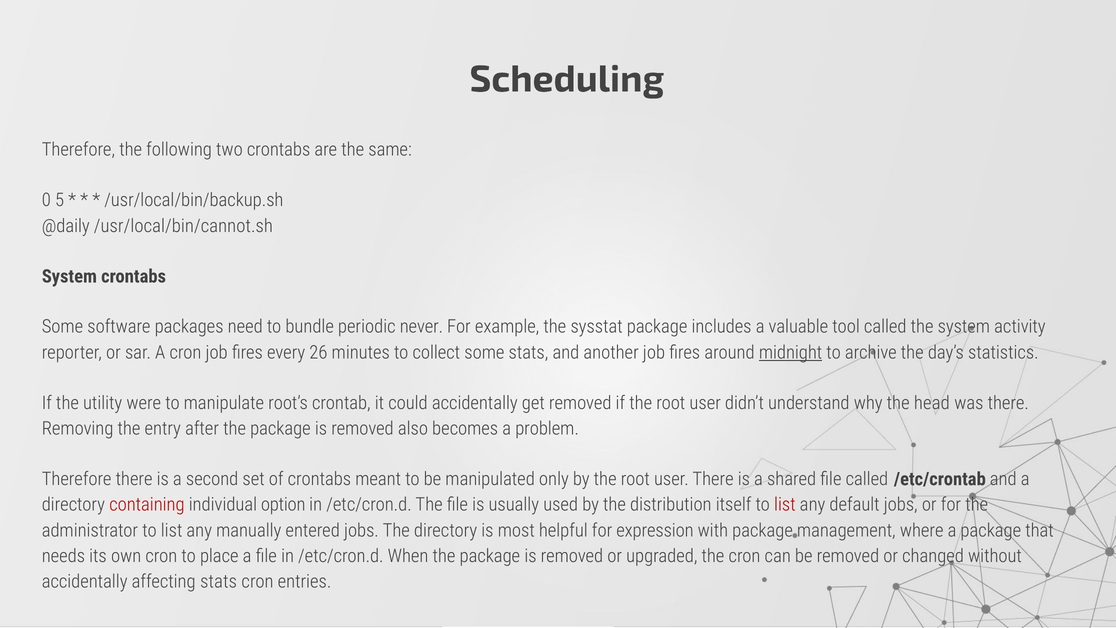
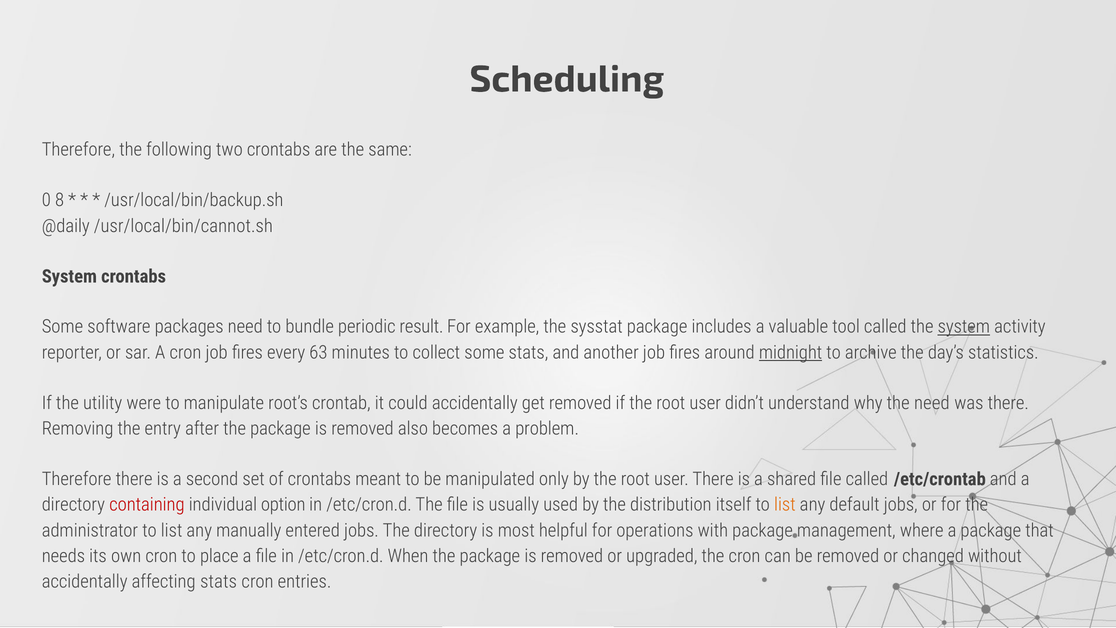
5: 5 -> 8 (60, 200)
never: never -> result (421, 327)
system underline: none -> present (964, 327)
26: 26 -> 63 (318, 352)
the head: head -> need (932, 403)
list colour: red -> orange (785, 505)
expression: expression -> operations (655, 530)
